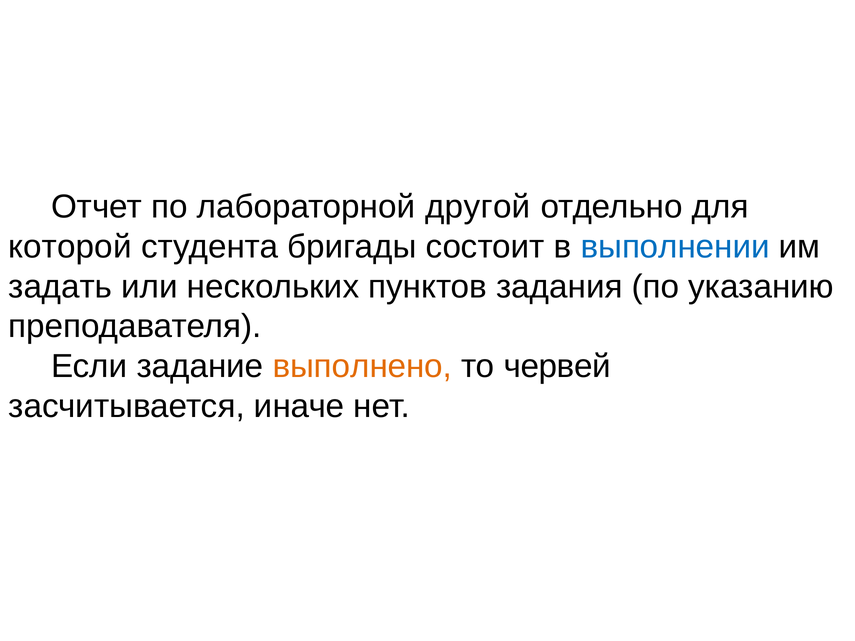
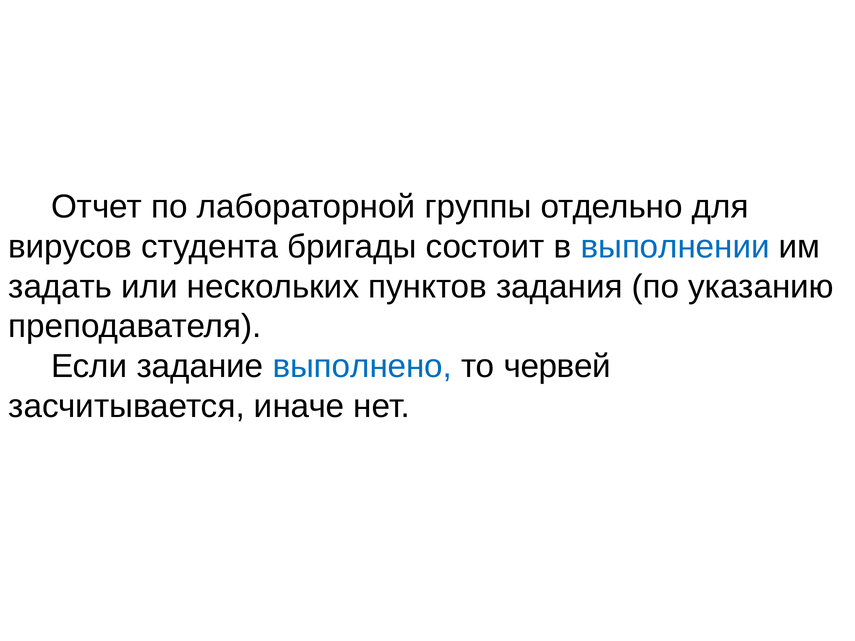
другой: другой -> группы (478, 207)
которой: которой -> вирусов (70, 247)
выполнено colour: orange -> blue (362, 367)
